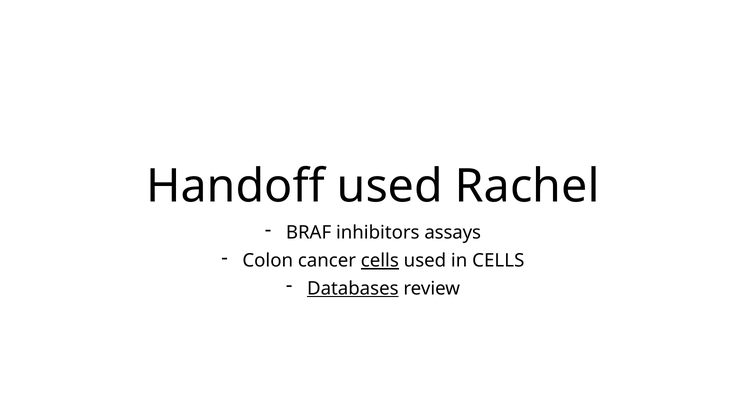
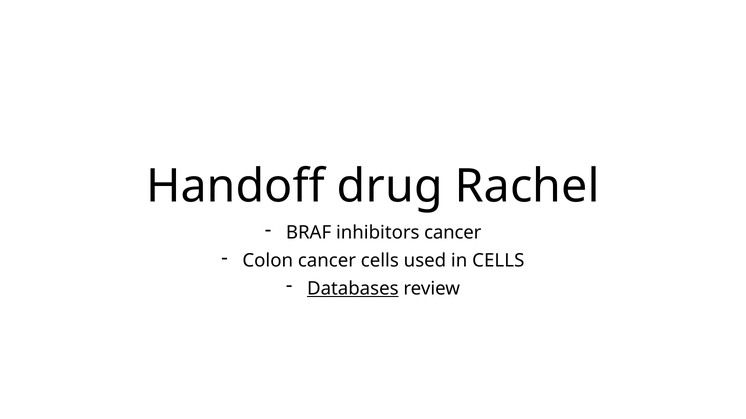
Handoff used: used -> drug (390, 186)
inhibitors assays: assays -> cancer (453, 233)
cells underline: present -> none (380, 261)
